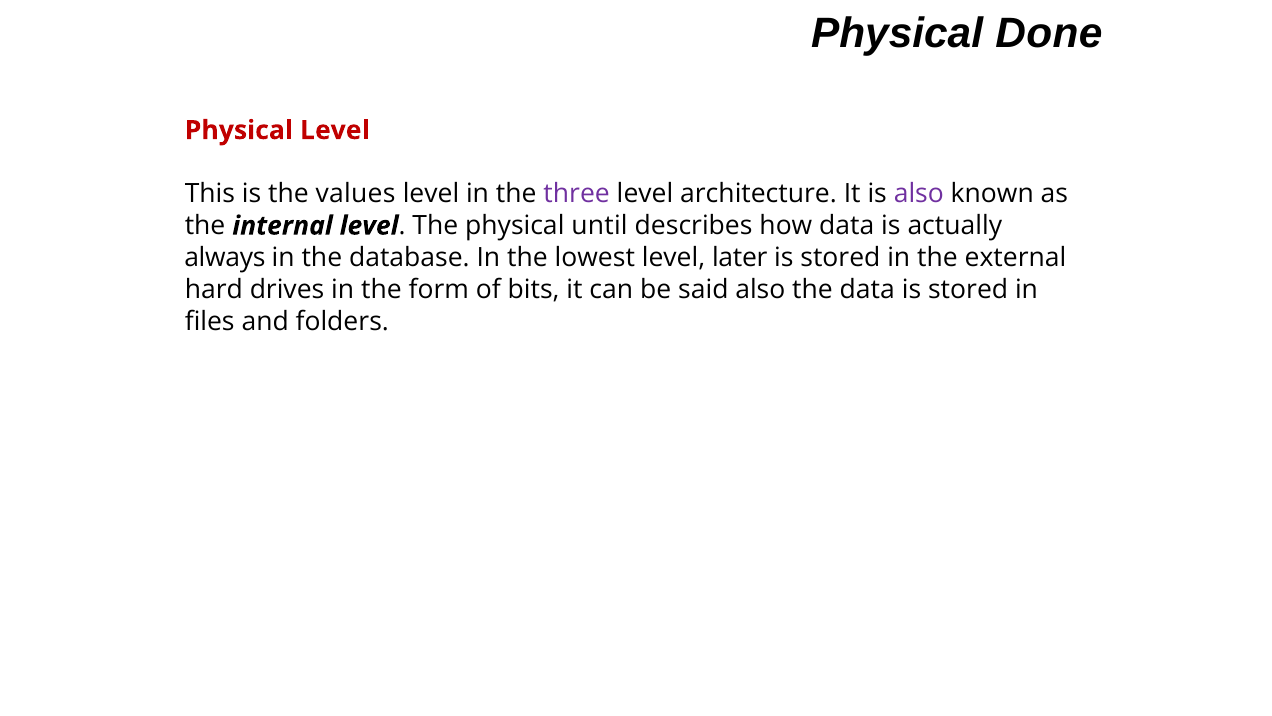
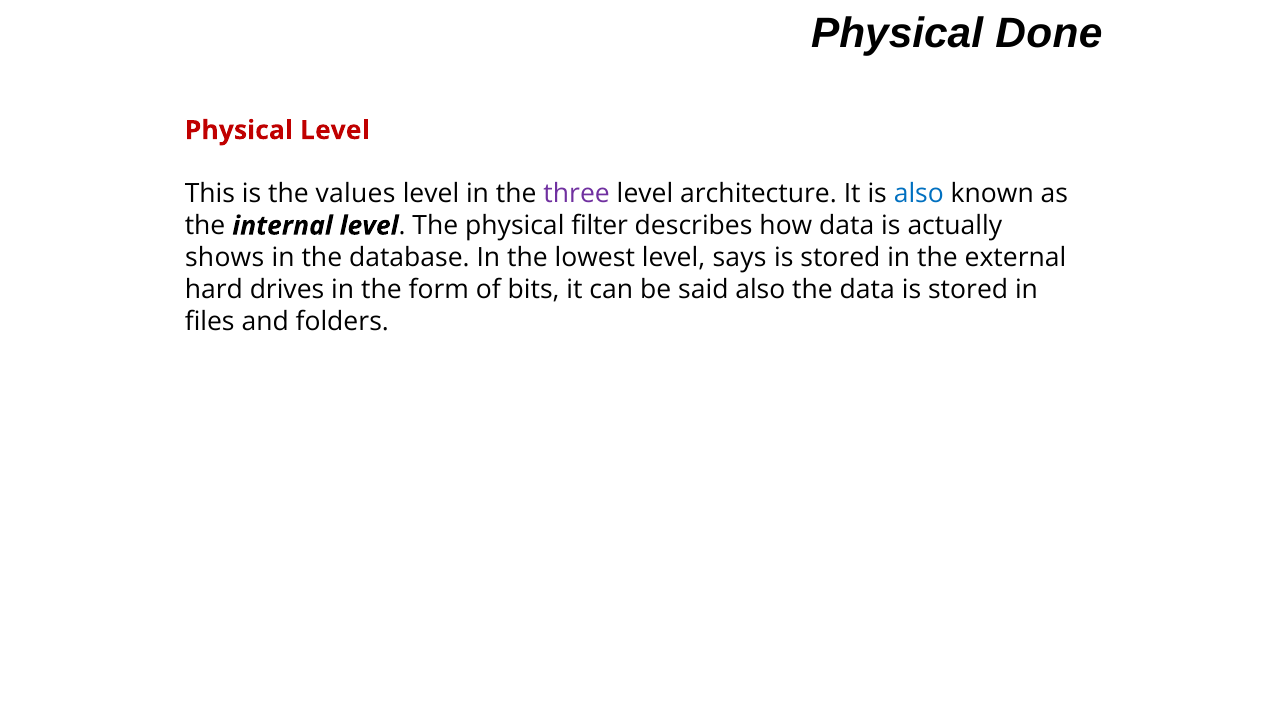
also colour: purple -> blue (919, 194)
until: until -> filter (600, 226)
always: always -> shows (225, 258)
later: later -> says (740, 258)
